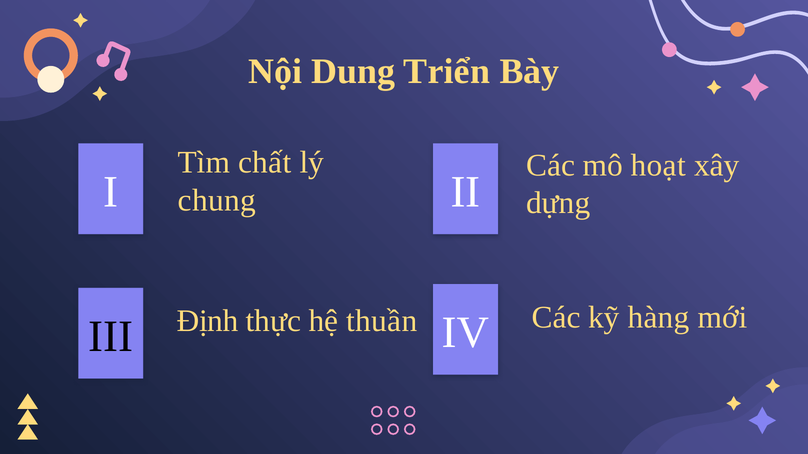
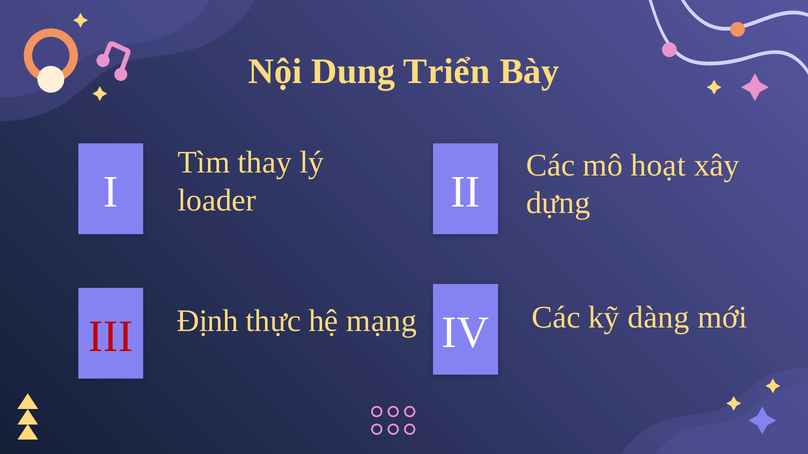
chất: chất -> thay (265, 163)
chung: chung -> loader (217, 201)
thuần: thuần -> mạng (382, 321)
hàng: hàng -> dàng (659, 318)
III colour: black -> red (111, 337)
